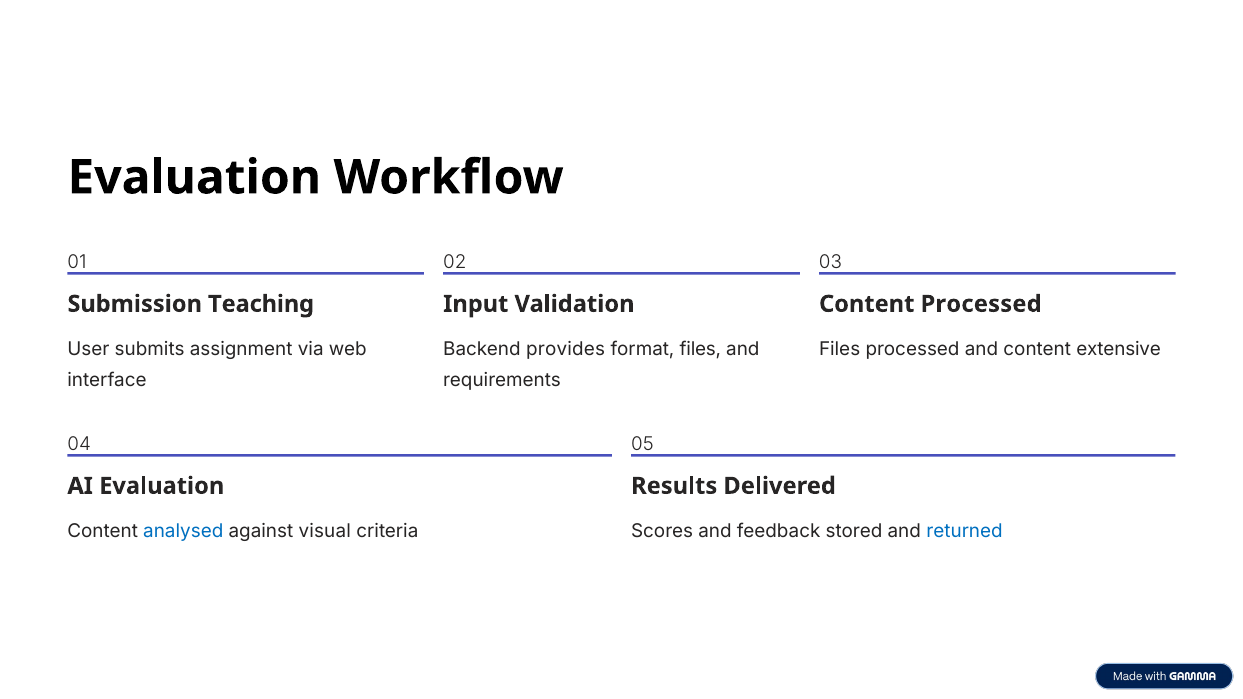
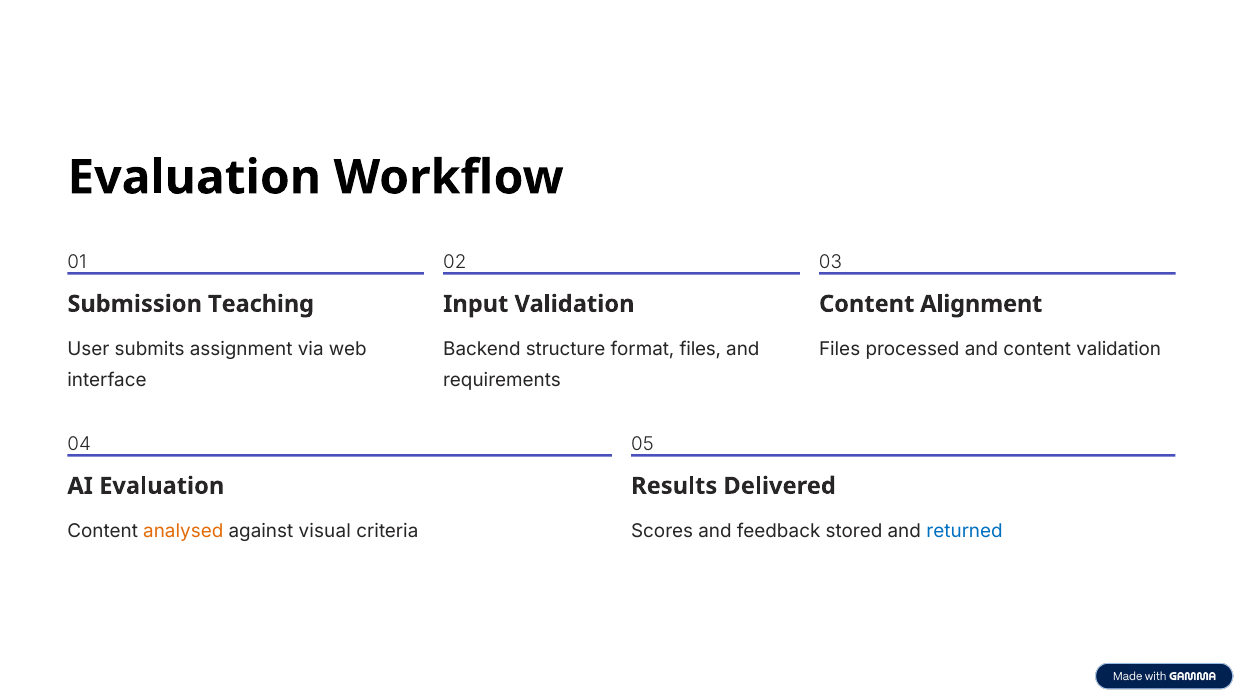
Content Processed: Processed -> Alignment (981, 304)
provides: provides -> structure (566, 349)
content extensive: extensive -> validation (1119, 349)
analysed colour: blue -> orange (183, 531)
